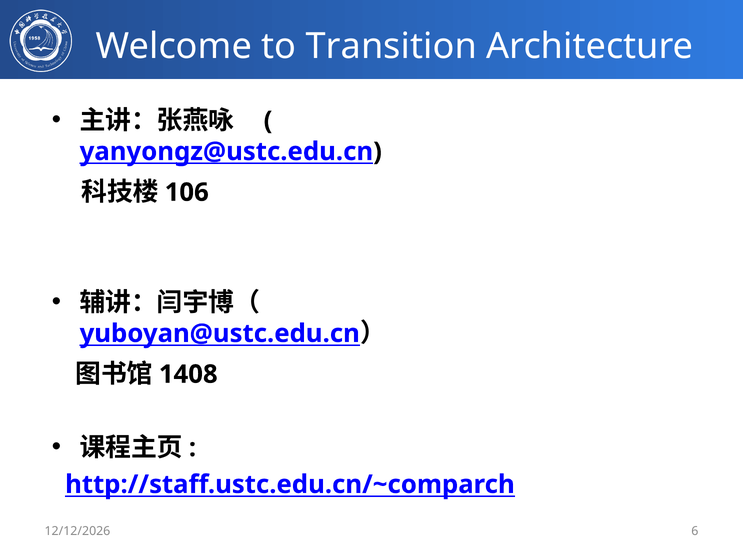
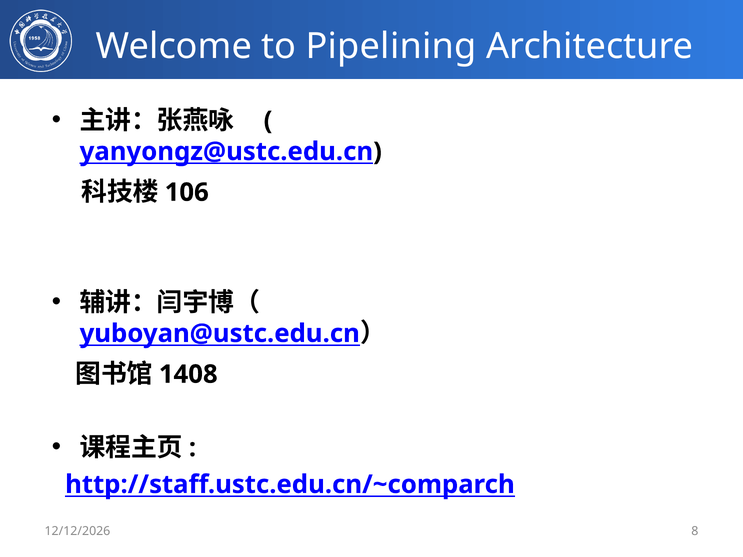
Transition: Transition -> Pipelining (391, 46)
6: 6 -> 8 (695, 531)
